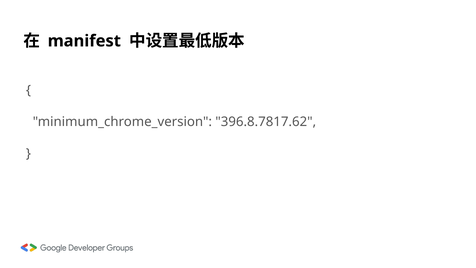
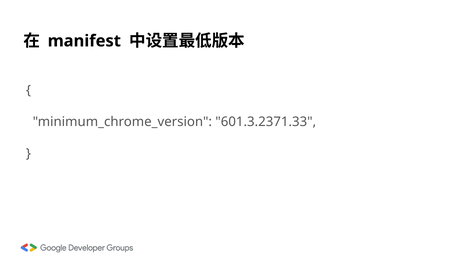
396.8.7817.62: 396.8.7817.62 -> 601.3.2371.33 (266, 122)
